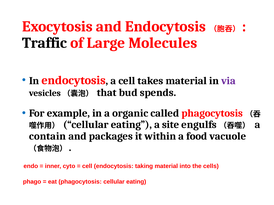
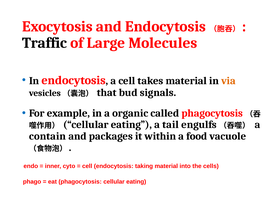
via colour: purple -> orange (228, 81)
spends: spends -> signals (158, 93)
site: site -> tail (171, 125)
